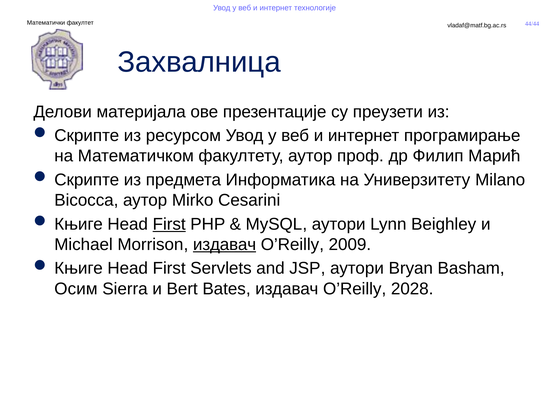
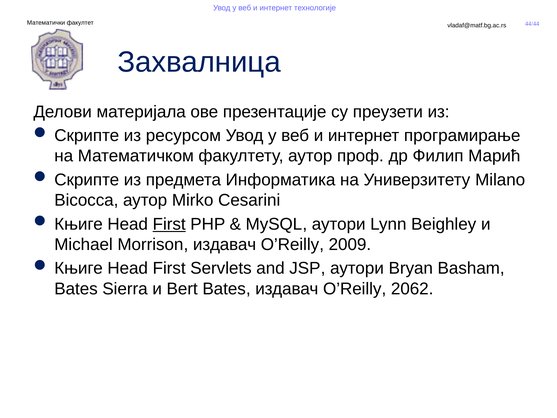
издавач underline: present -> none (225, 244)
Осим: Осим -> Bates (76, 289)
2028: 2028 -> 2062 (412, 289)
